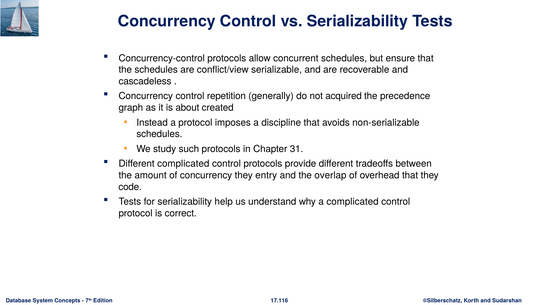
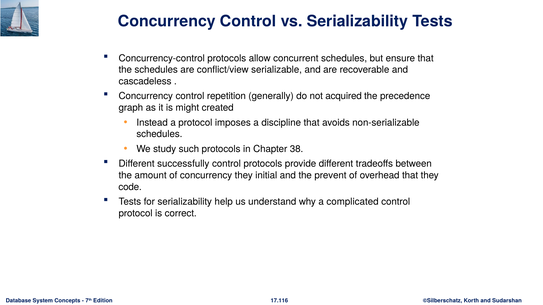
about: about -> might (187, 108)
31: 31 -> 38 (297, 149)
Different complicated: complicated -> successfully (183, 164)
entry: entry -> initial (266, 176)
overlap: overlap -> prevent (330, 176)
